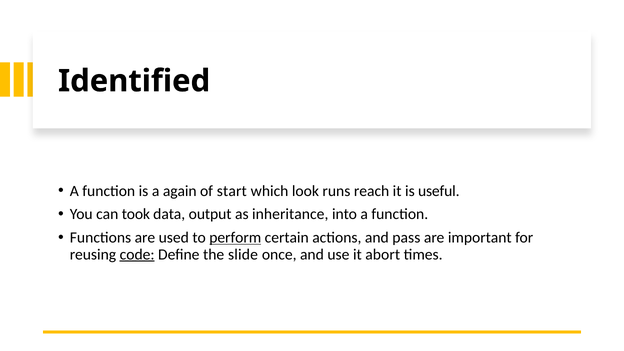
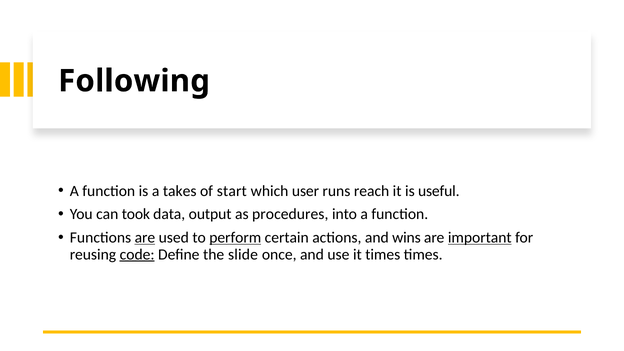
Identified: Identified -> Following (134, 81)
again: again -> takes (180, 191)
look: look -> user (306, 191)
inheritance: inheritance -> procedures (290, 214)
are underline: none -> present (145, 238)
pass: pass -> wins (406, 238)
important underline: none -> present (480, 238)
it abort: abort -> times (383, 254)
